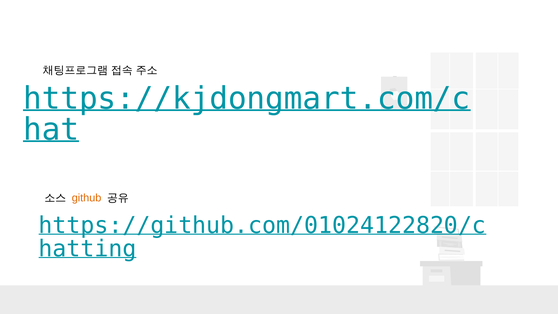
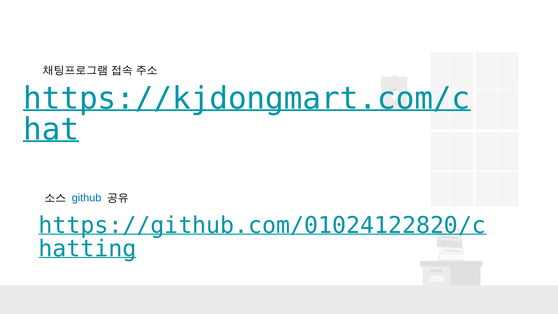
github colour: orange -> blue (87, 198)
